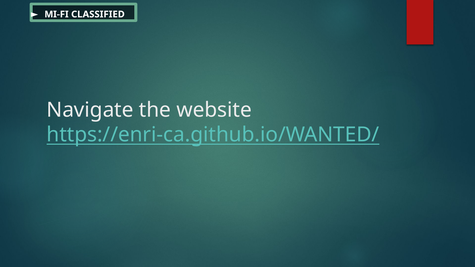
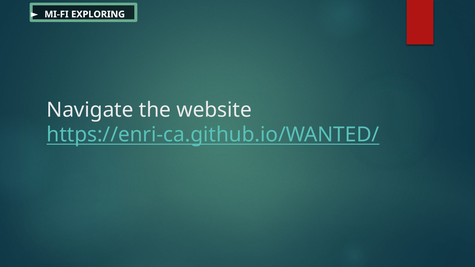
CLASSIFIED: CLASSIFIED -> EXPLORING (98, 14)
